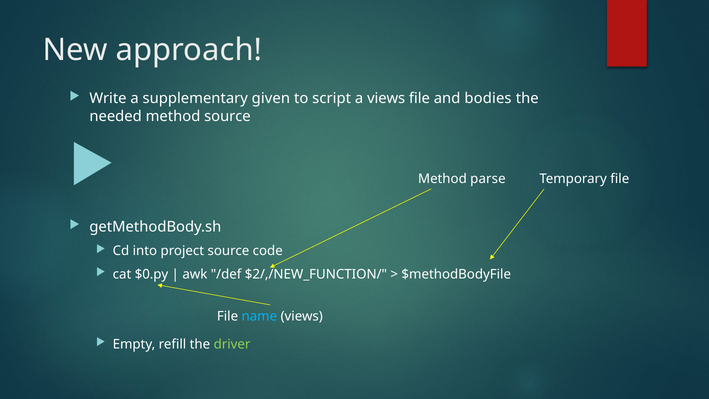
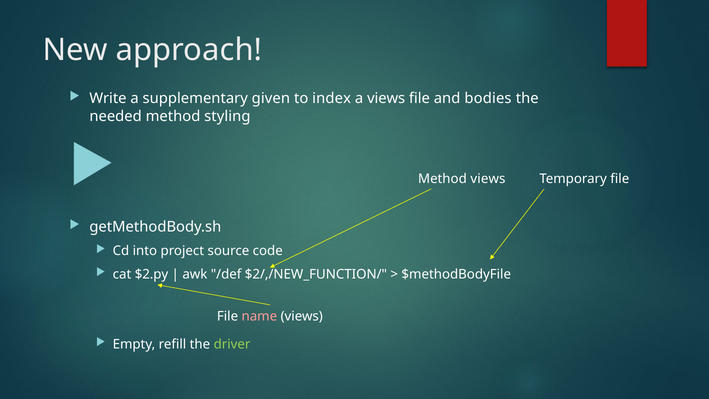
script: script -> index (332, 98)
method source: source -> styling (227, 116)
Method parse: parse -> views (488, 179)
$0.py: $0.py -> $2.py (152, 274)
name colour: light blue -> pink (259, 316)
